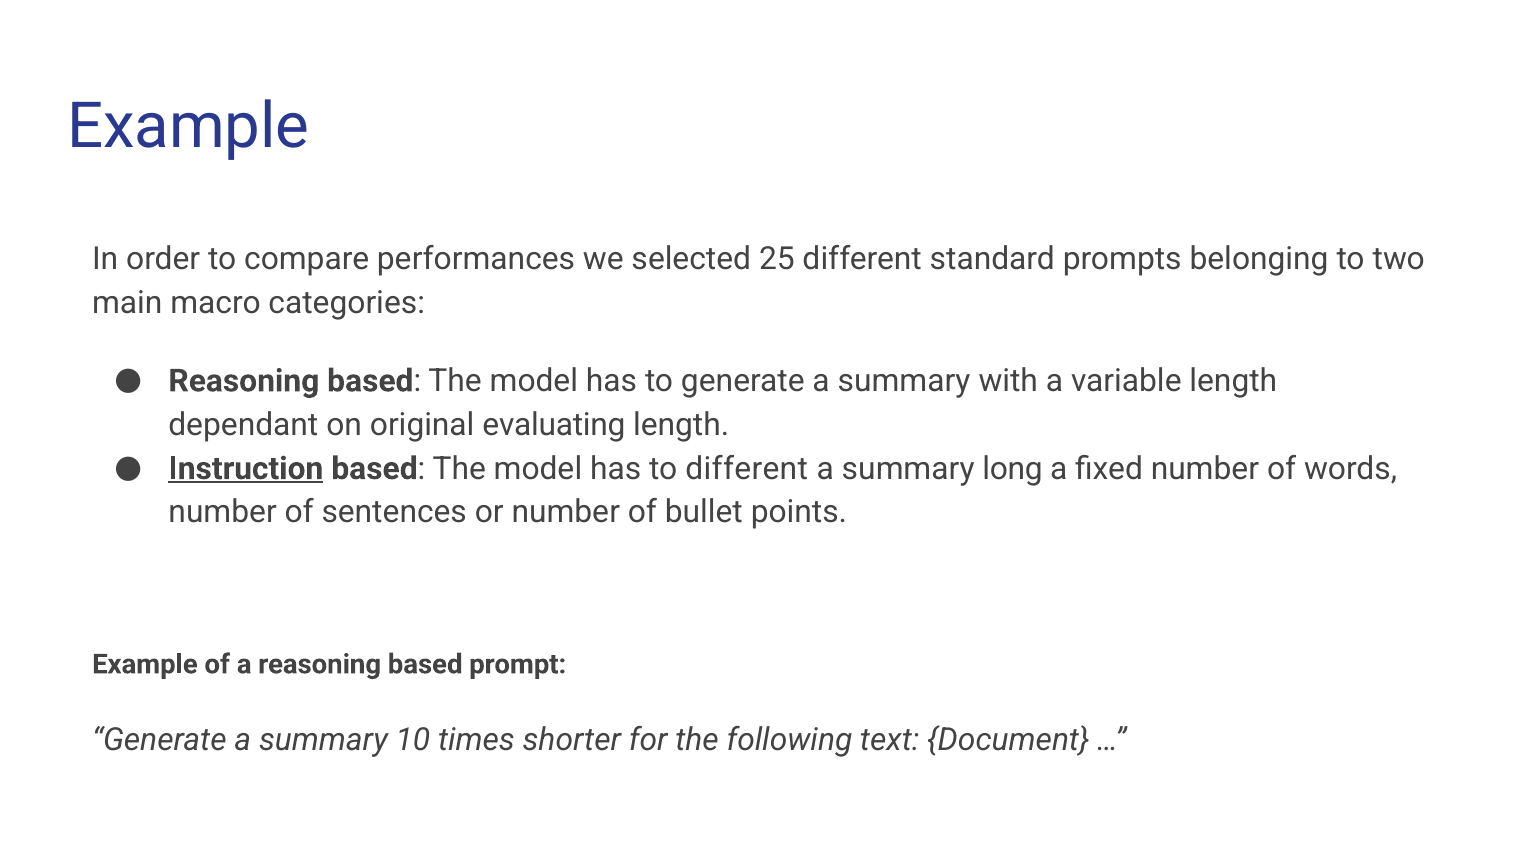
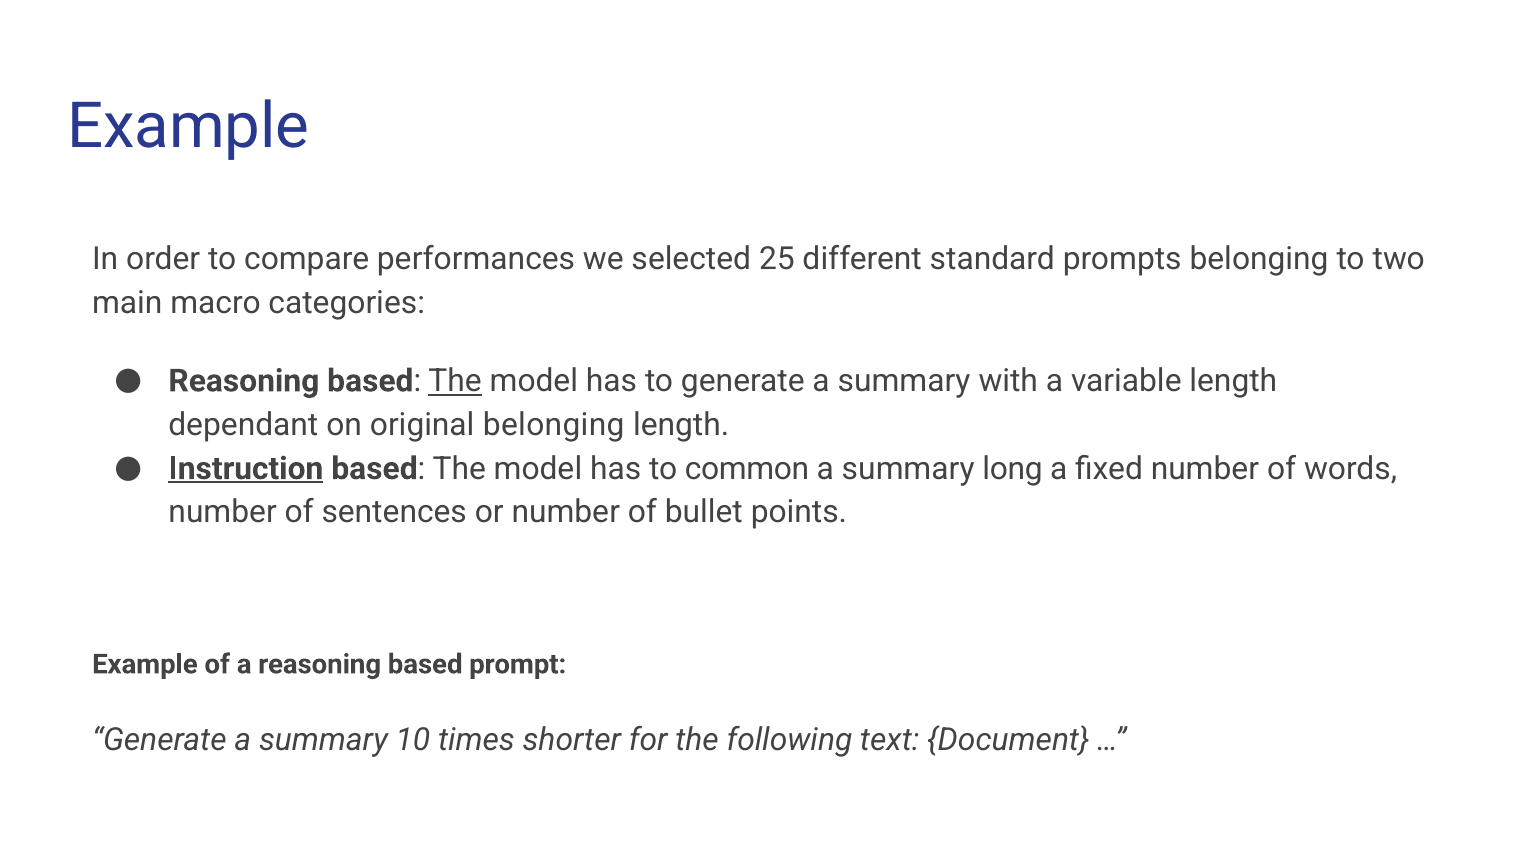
The underline: none -> present (455, 381)
original evaluating: evaluating -> belonging (554, 425)
to different: different -> common (747, 469)
